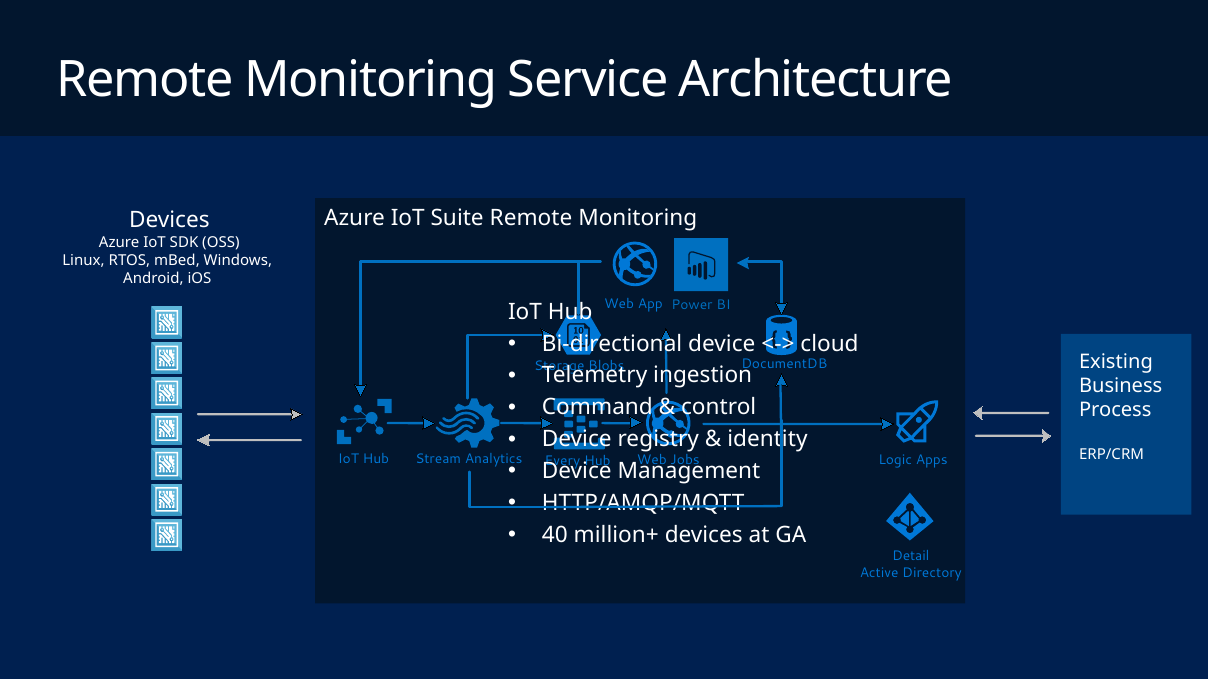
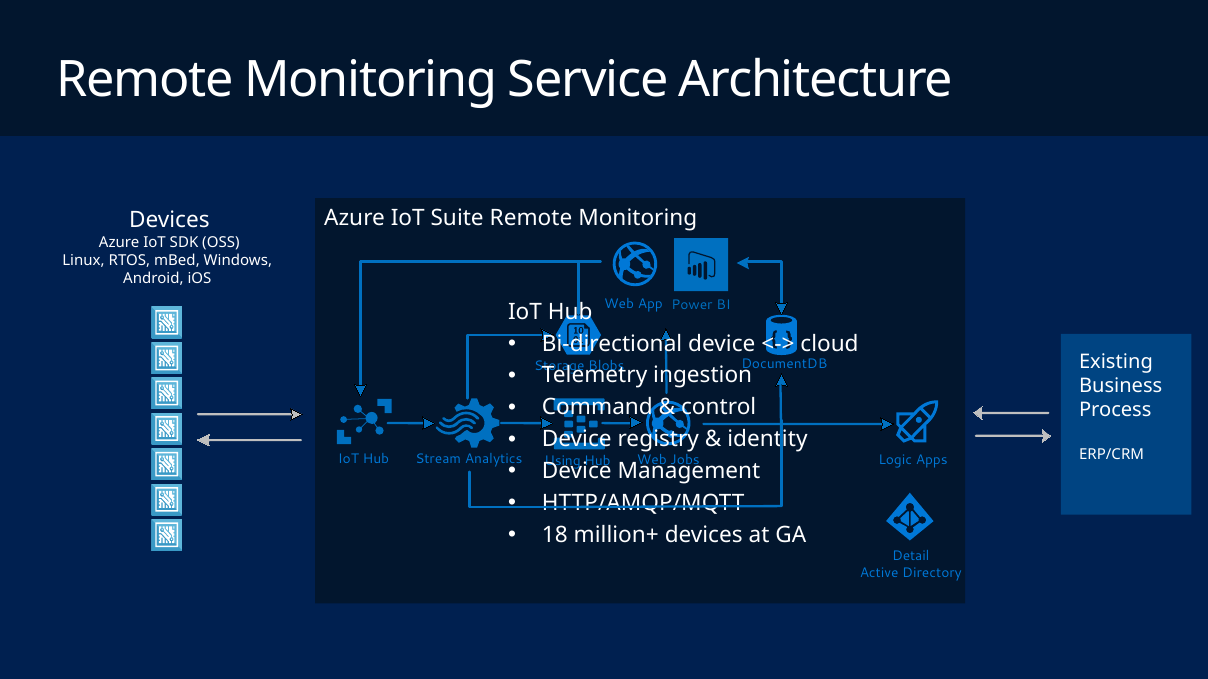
Every: Every -> Using (563, 461)
40: 40 -> 18 (555, 536)
